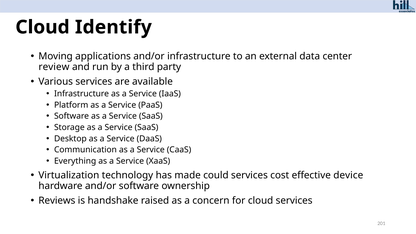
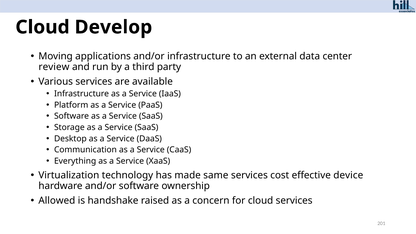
Identify: Identify -> Develop (113, 27)
could: could -> same (216, 175)
Reviews: Reviews -> Allowed (57, 201)
